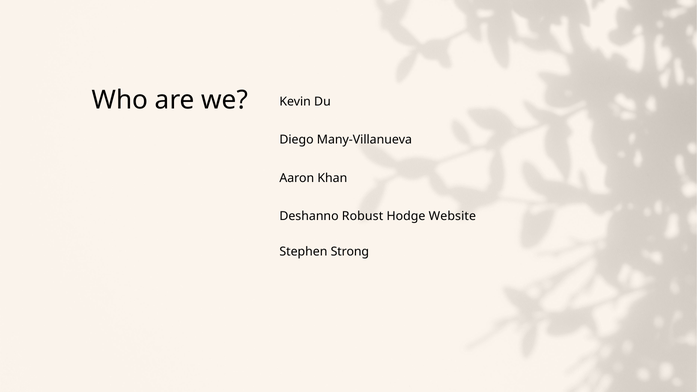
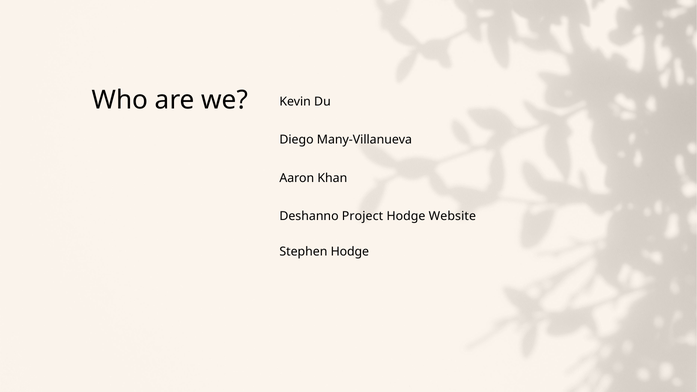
Robust: Robust -> Project (363, 216)
Stephen Strong: Strong -> Hodge (350, 251)
